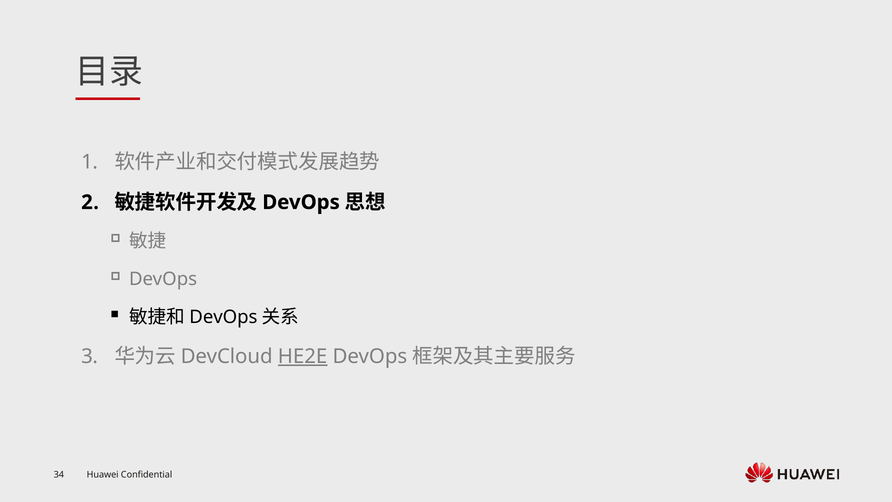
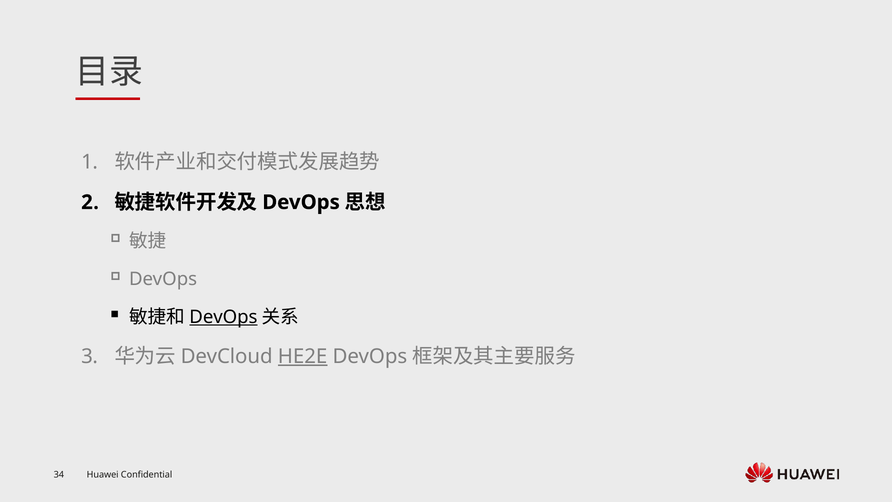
DevOps underline: none -> present (223, 317)
